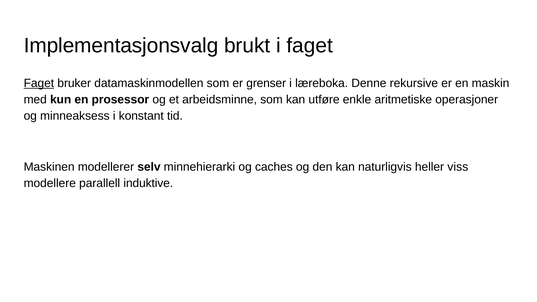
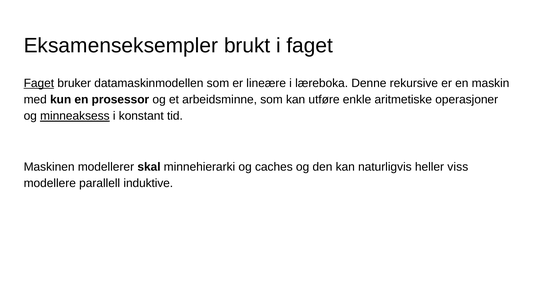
Implementasjonsvalg: Implementasjonsvalg -> Eksamenseksempler (121, 45)
grenser: grenser -> lineære (266, 83)
minneaksess underline: none -> present (75, 116)
selv: selv -> skal (149, 167)
